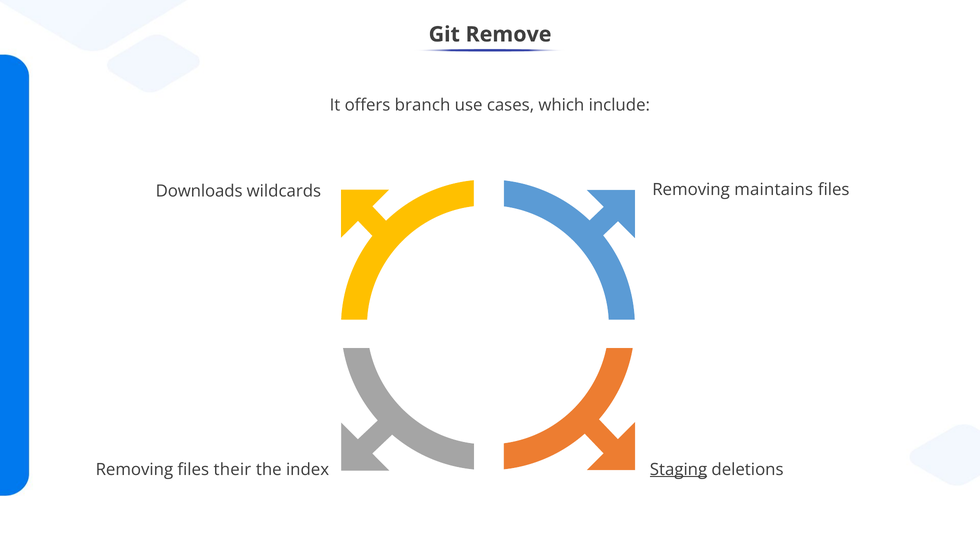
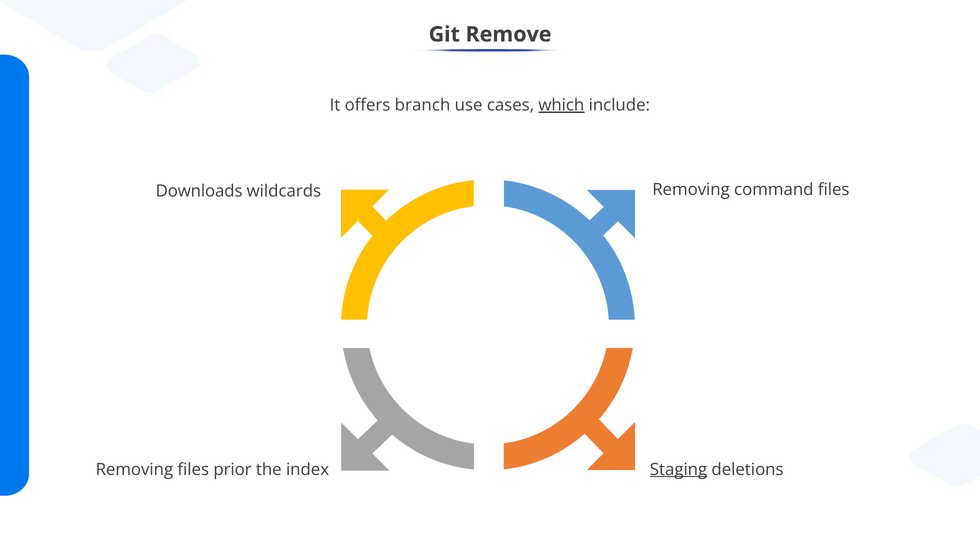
which underline: none -> present (561, 105)
maintains: maintains -> command (774, 190)
their: their -> prior (233, 470)
